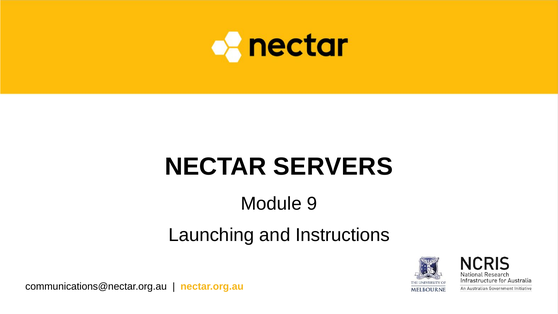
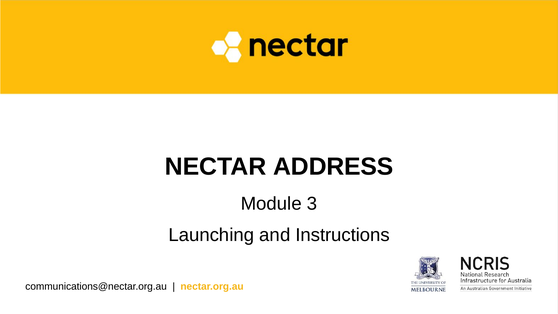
SERVERS: SERVERS -> ADDRESS (333, 167)
9: 9 -> 3 (312, 203)
